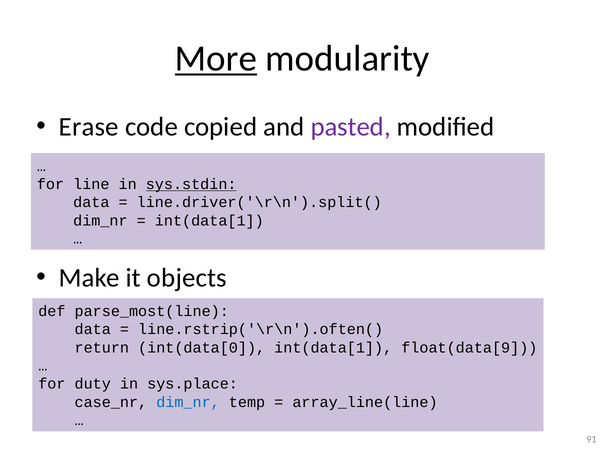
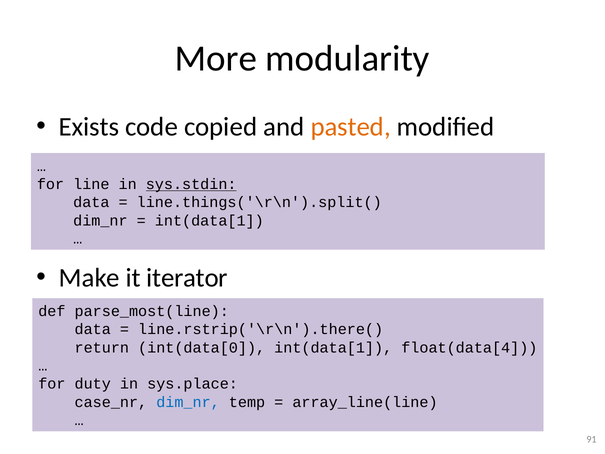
More underline: present -> none (216, 59)
Erase: Erase -> Exists (89, 127)
pasted colour: purple -> orange (351, 127)
line.driver('\r\n').split(: line.driver('\r\n').split( -> line.things('\r\n').split( (259, 202)
objects: objects -> iterator (187, 278)
line.rstrip('\r\n').often(: line.rstrip('\r\n').often( -> line.rstrip('\r\n').there( (261, 329)
float(data[9: float(data[9 -> float(data[4 (469, 347)
